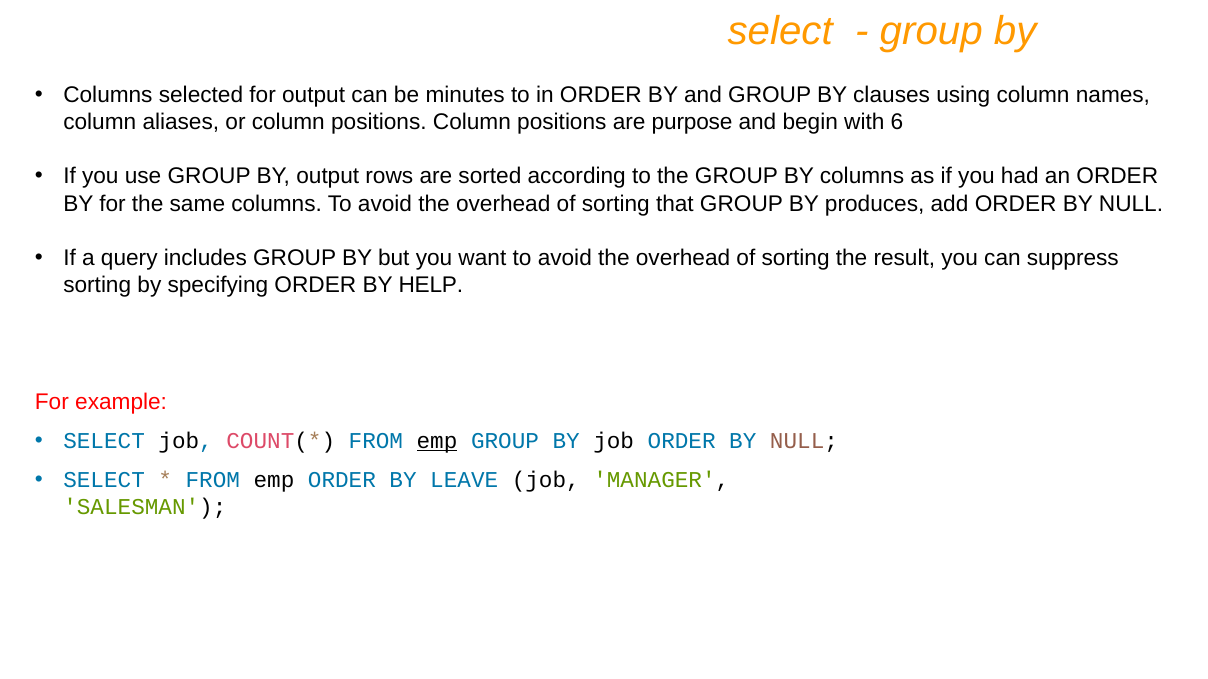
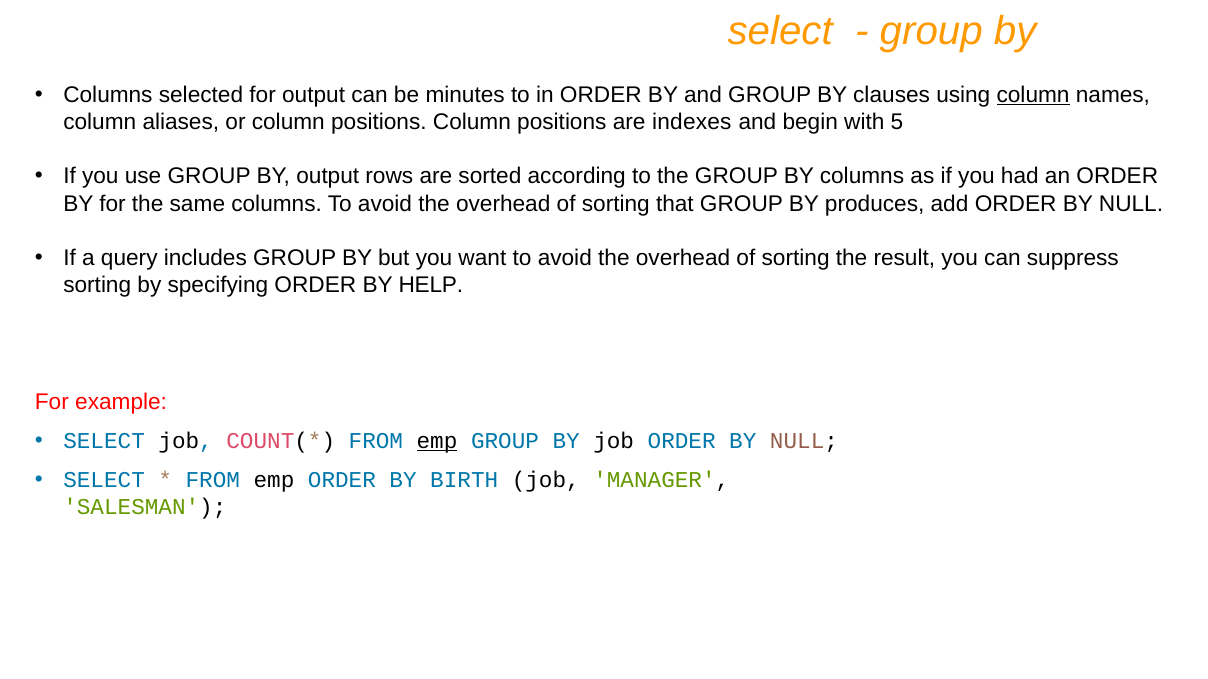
column underline: none -> present (1033, 95)
purpose: purpose -> indexes (692, 122)
6: 6 -> 5 (897, 122)
LEAVE: LEAVE -> BIRTH (464, 481)
